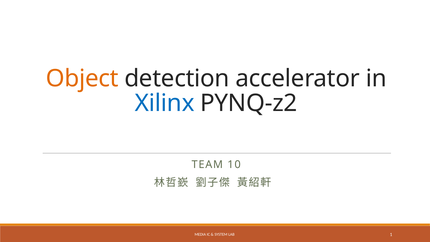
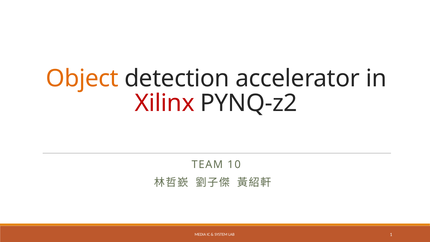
Xilinx colour: blue -> red (165, 103)
